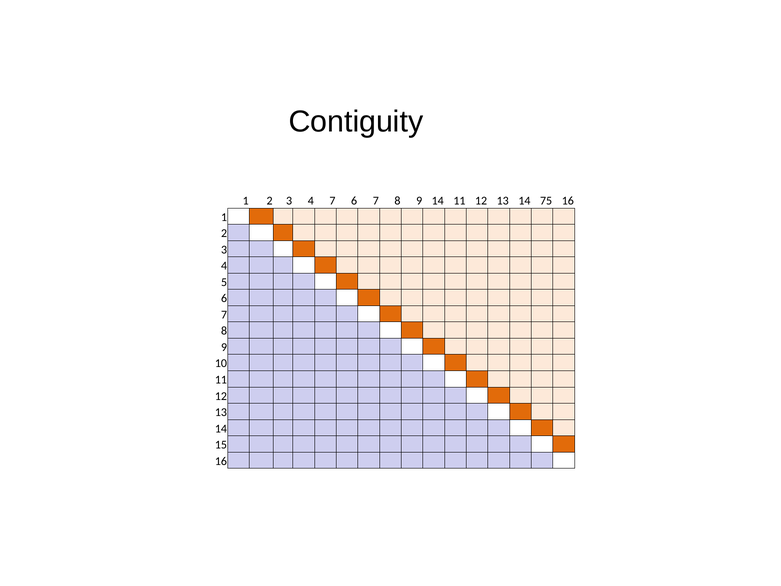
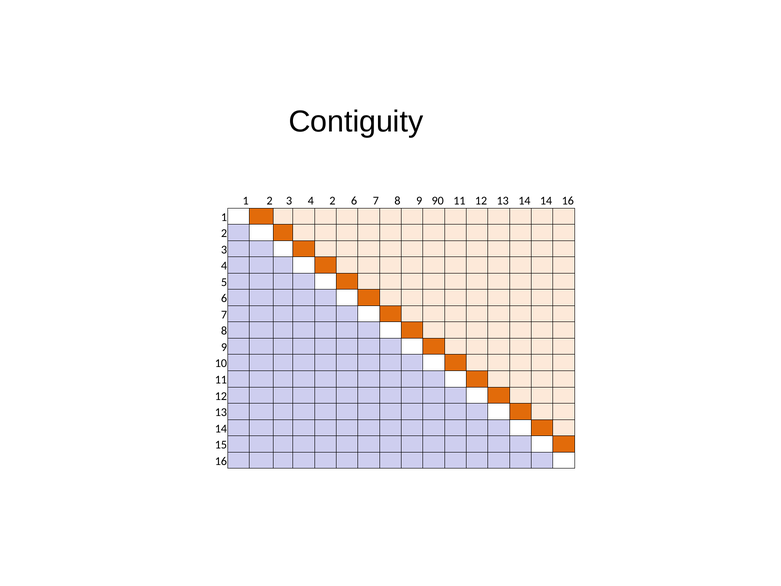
4 7: 7 -> 2 (332, 201)
9 14: 14 -> 90 (438, 201)
14 75: 75 -> 14 (546, 201)
